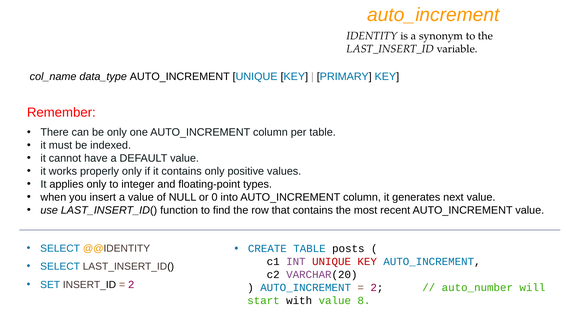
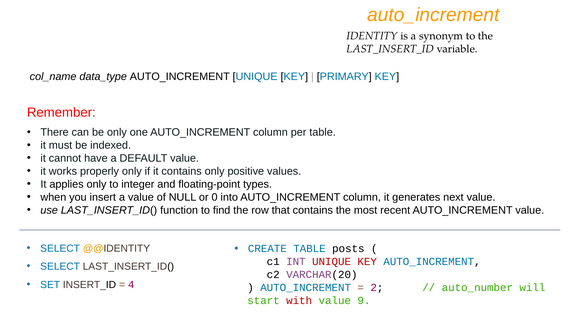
2: 2 -> 4 (131, 285)
with colour: black -> red (299, 301)
8: 8 -> 9 (364, 301)
